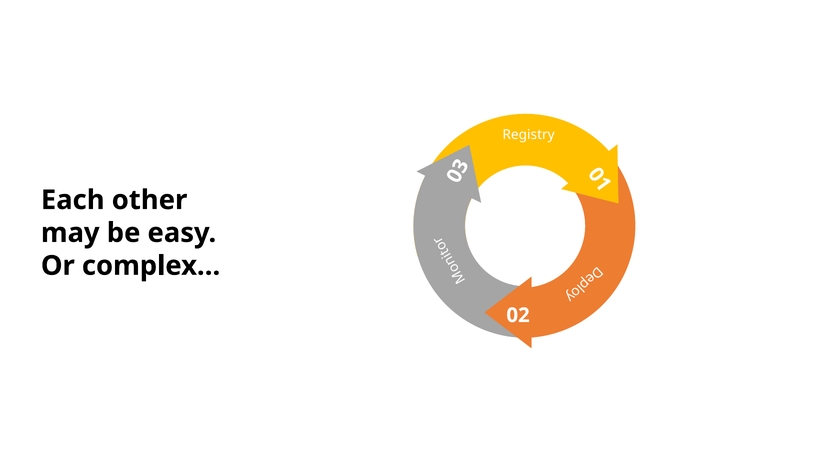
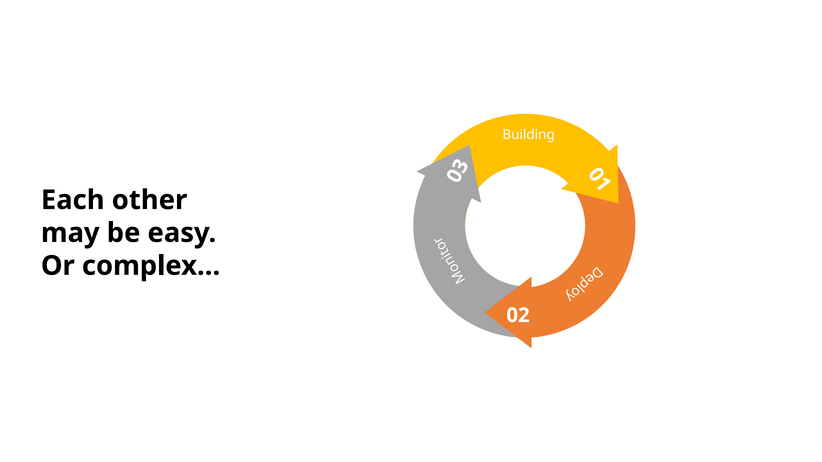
Registry: Registry -> Building (529, 135)
